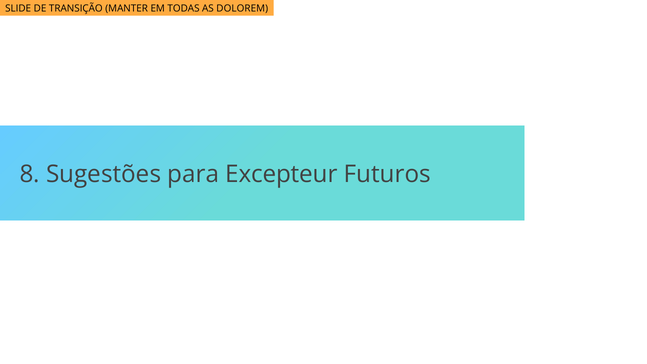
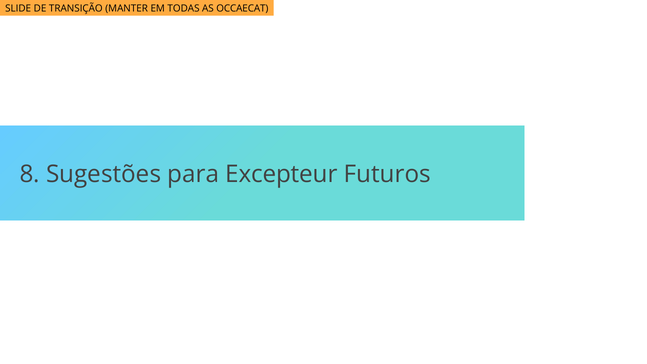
DOLOREM: DOLOREM -> OCCAECAT (242, 9)
